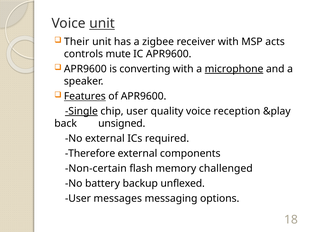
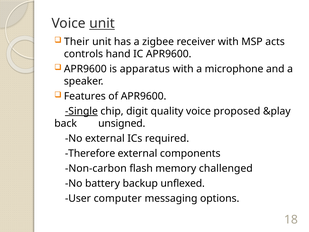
mute: mute -> hand (118, 54)
converting: converting -> apparatus (145, 69)
microphone underline: present -> none (234, 69)
Features underline: present -> none (85, 96)
chip user: user -> digit (137, 111)
reception: reception -> proposed (237, 111)
Non-certain: Non-certain -> Non-carbon (96, 168)
messages: messages -> computer (118, 198)
